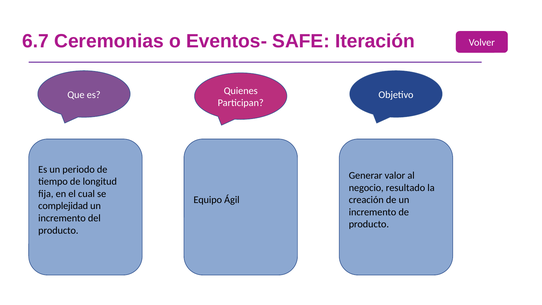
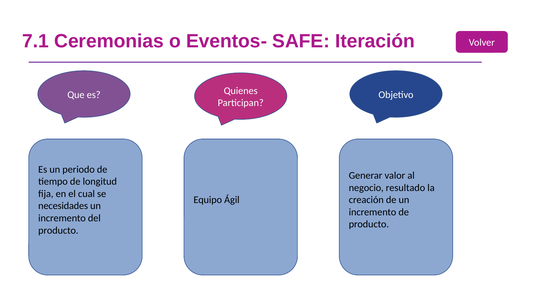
6.7: 6.7 -> 7.1 (36, 41)
complejidad: complejidad -> necesidades (63, 206)
